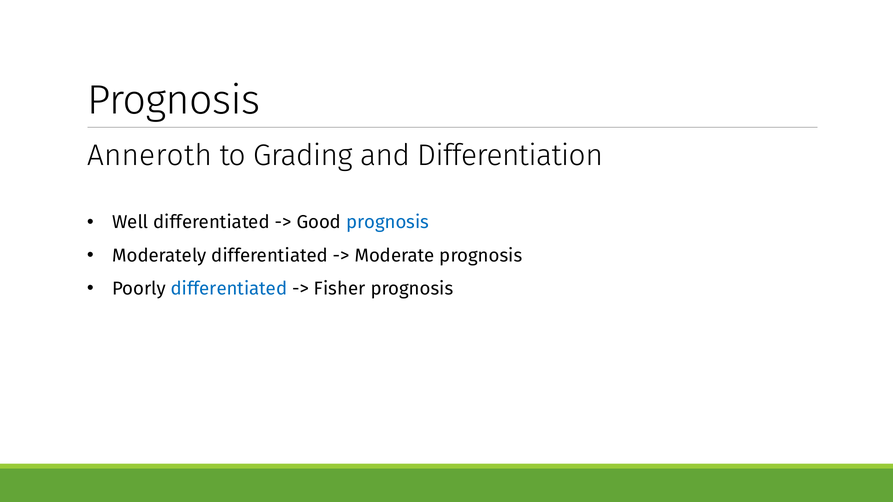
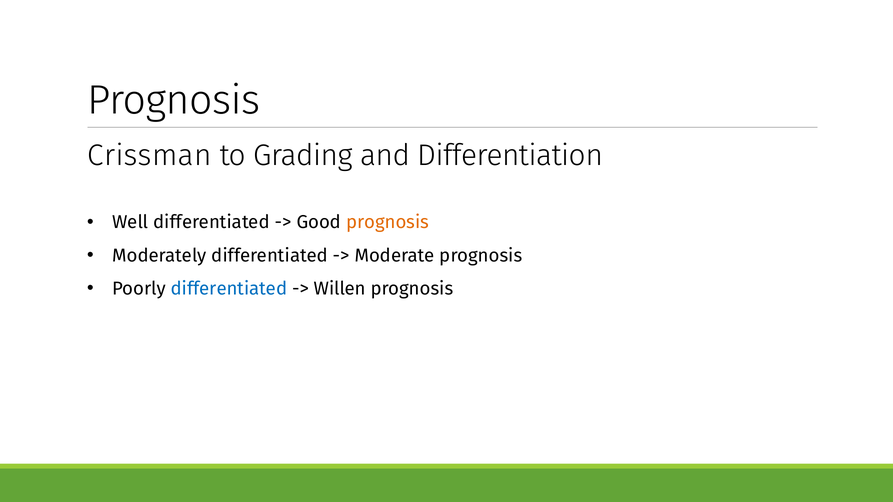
Anneroth: Anneroth -> Crissman (149, 156)
prognosis colour: blue -> orange (388, 222)
Fisher: Fisher -> Willen (340, 289)
